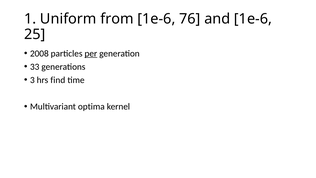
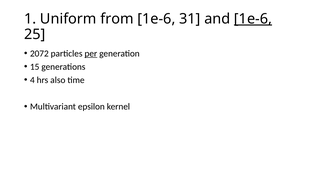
76: 76 -> 31 (190, 19)
1e-6 underline: none -> present (253, 19)
2008: 2008 -> 2072 (39, 53)
33: 33 -> 15 (35, 67)
3: 3 -> 4 (32, 80)
find: find -> also (58, 80)
optima: optima -> epsilon (91, 106)
